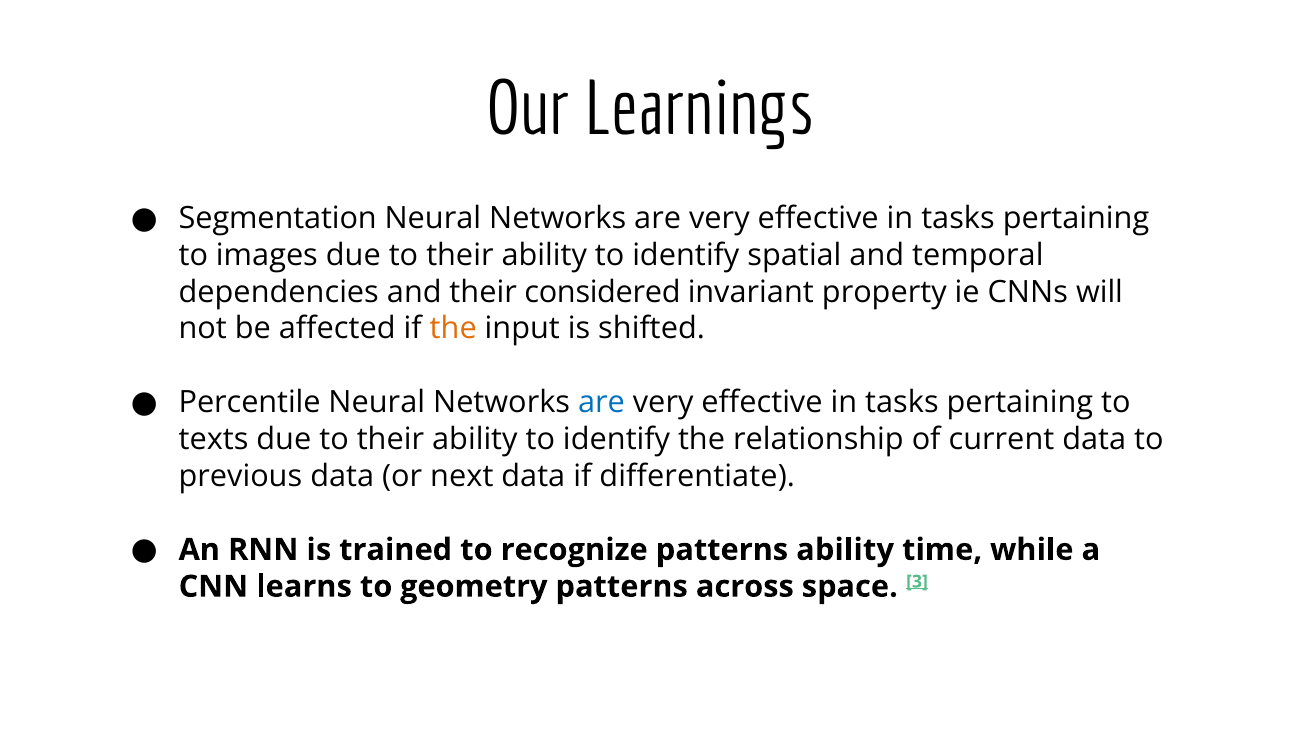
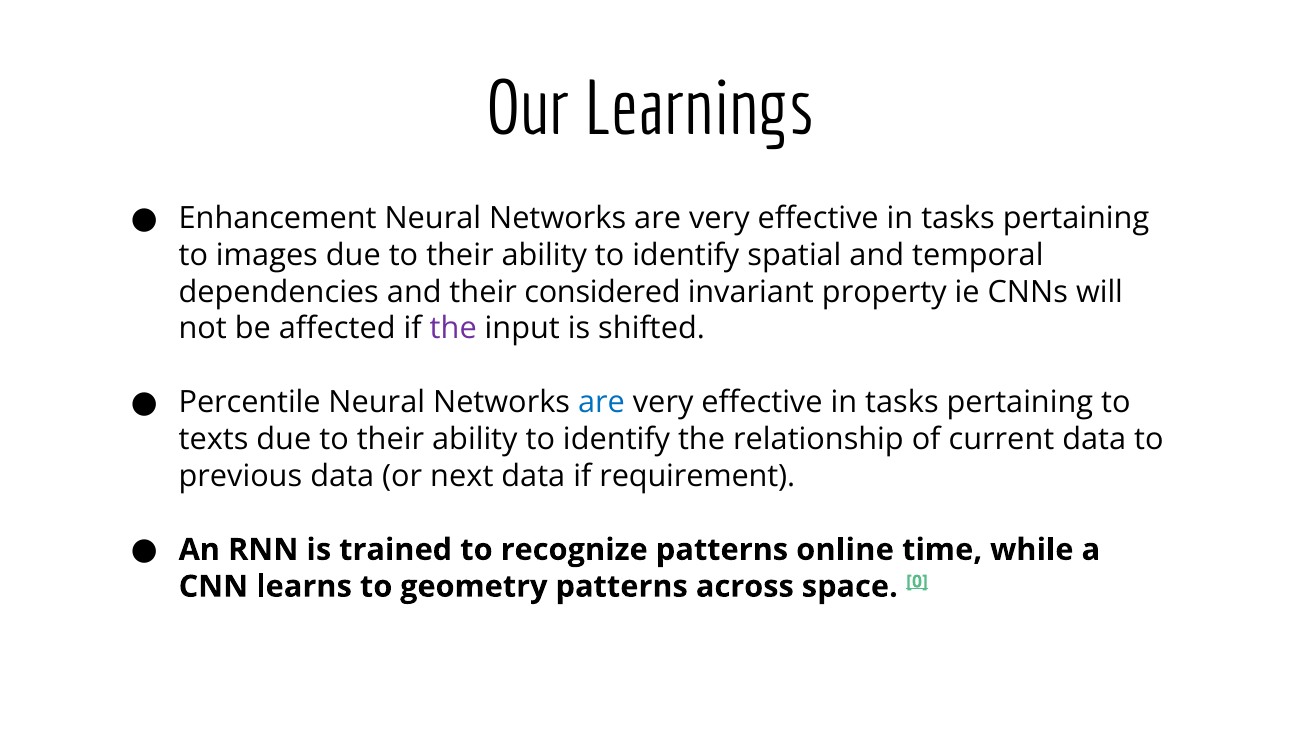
Segmentation: Segmentation -> Enhancement (278, 218)
the colour: orange -> purple (453, 329)
differentiate: differentiate -> requirement (697, 476)
patterns ability: ability -> online (845, 550)
3: 3 -> 0 (917, 582)
